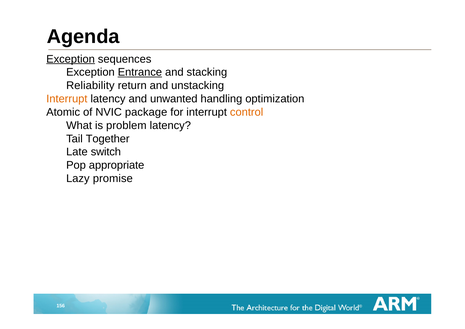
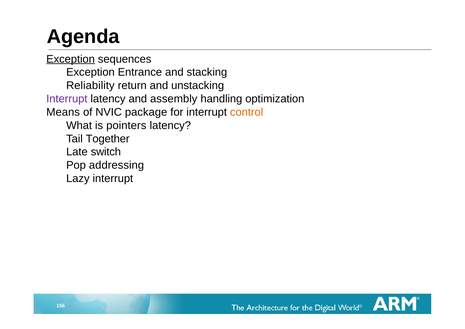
Entrance underline: present -> none (140, 72)
Interrupt colour: orange -> purple (67, 99)
unwanted: unwanted -> assembly (174, 99)
Atomic: Atomic -> Means (63, 112)
problem: problem -> pointers (126, 125)
appropriate: appropriate -> addressing (117, 165)
Lazy promise: promise -> interrupt (113, 178)
